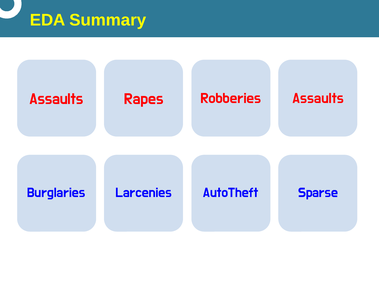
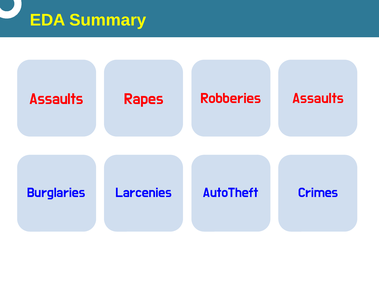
Sparse: Sparse -> Crimes (318, 193)
